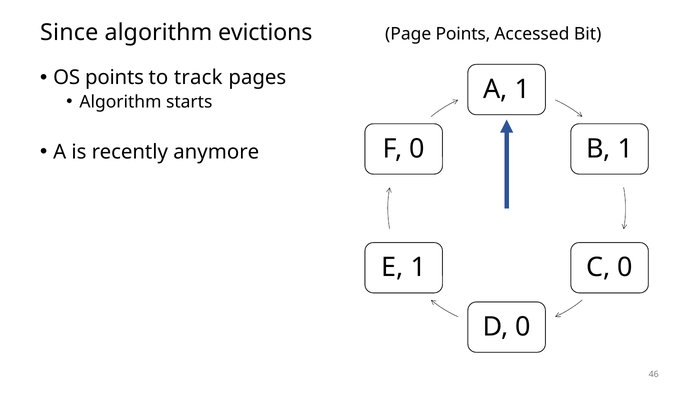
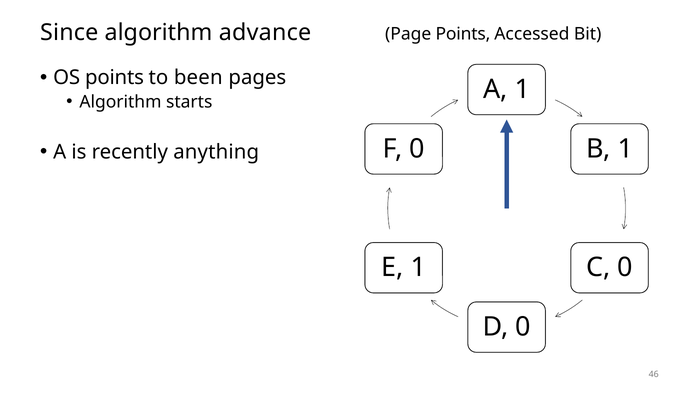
evictions: evictions -> advance (265, 33)
track: track -> been (198, 78)
anymore: anymore -> anything (216, 152)
